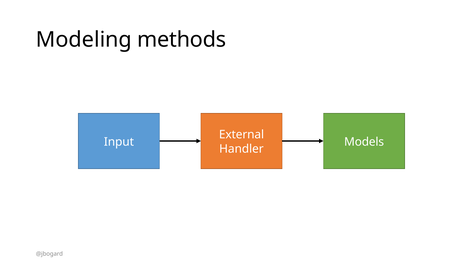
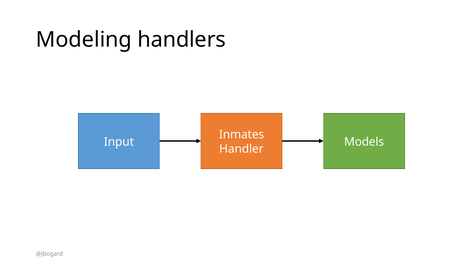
methods: methods -> handlers (182, 40)
External: External -> Inmates (242, 134)
